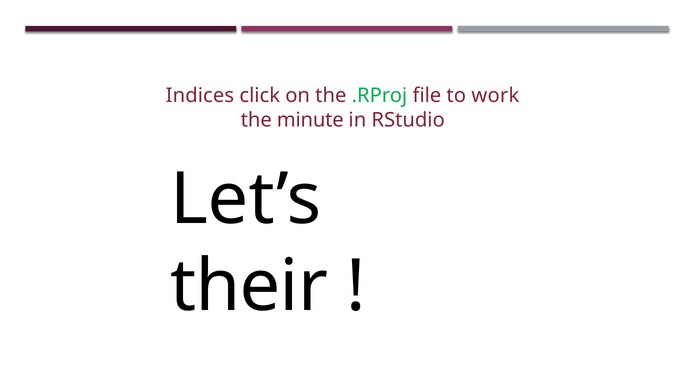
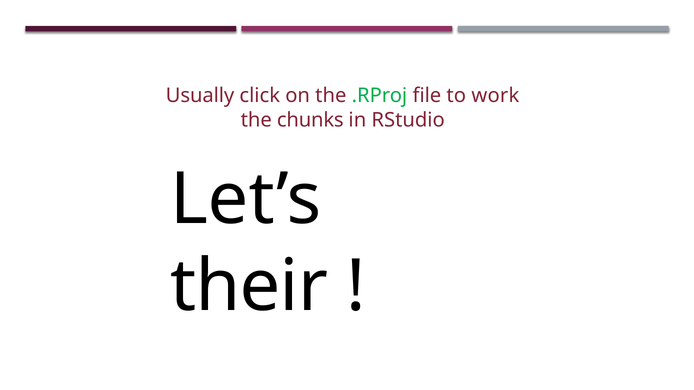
Indices: Indices -> Usually (200, 96)
minute: minute -> chunks (310, 120)
